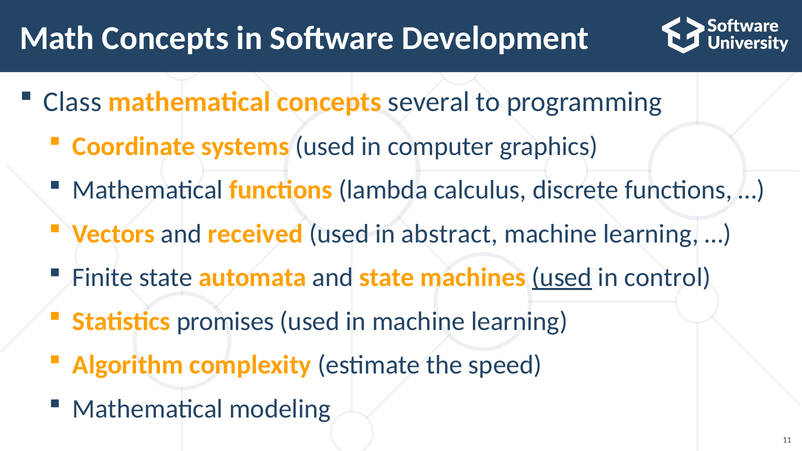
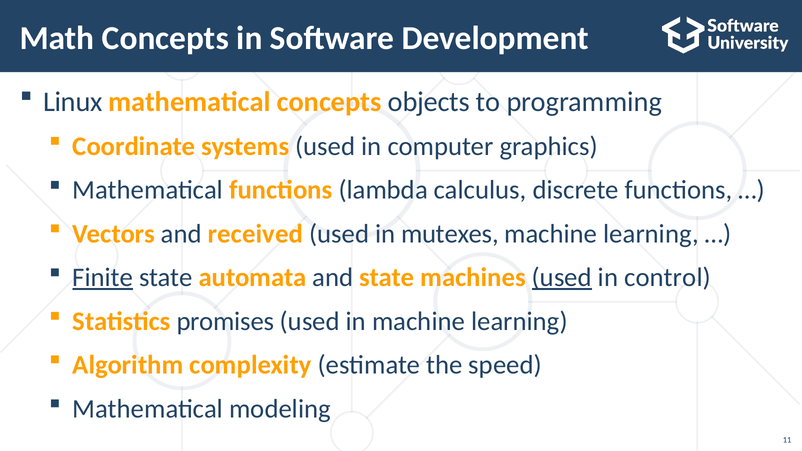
Class: Class -> Linux (73, 102)
several: several -> objects (429, 102)
abstract: abstract -> mutexes (450, 234)
Finite underline: none -> present (103, 278)
